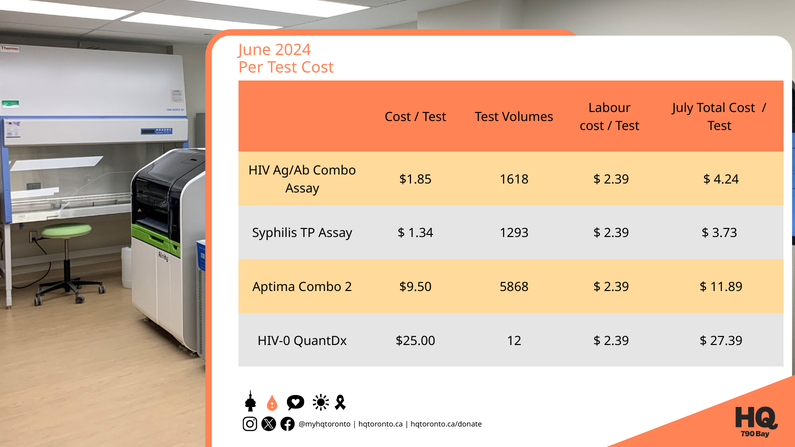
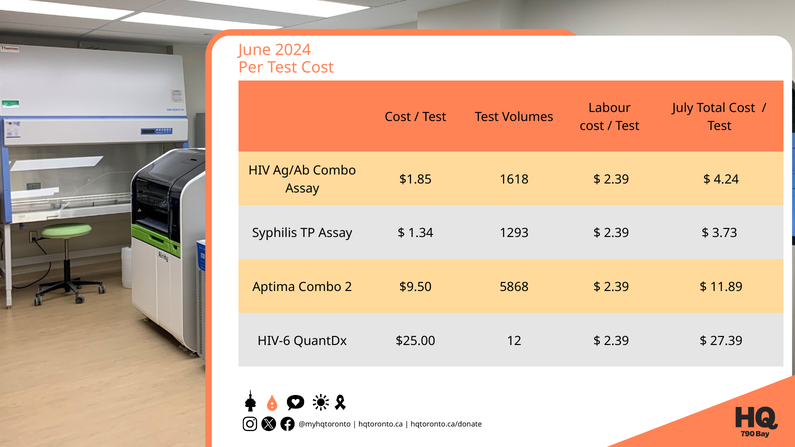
HIV-0: HIV-0 -> HIV-6 (274, 341)
